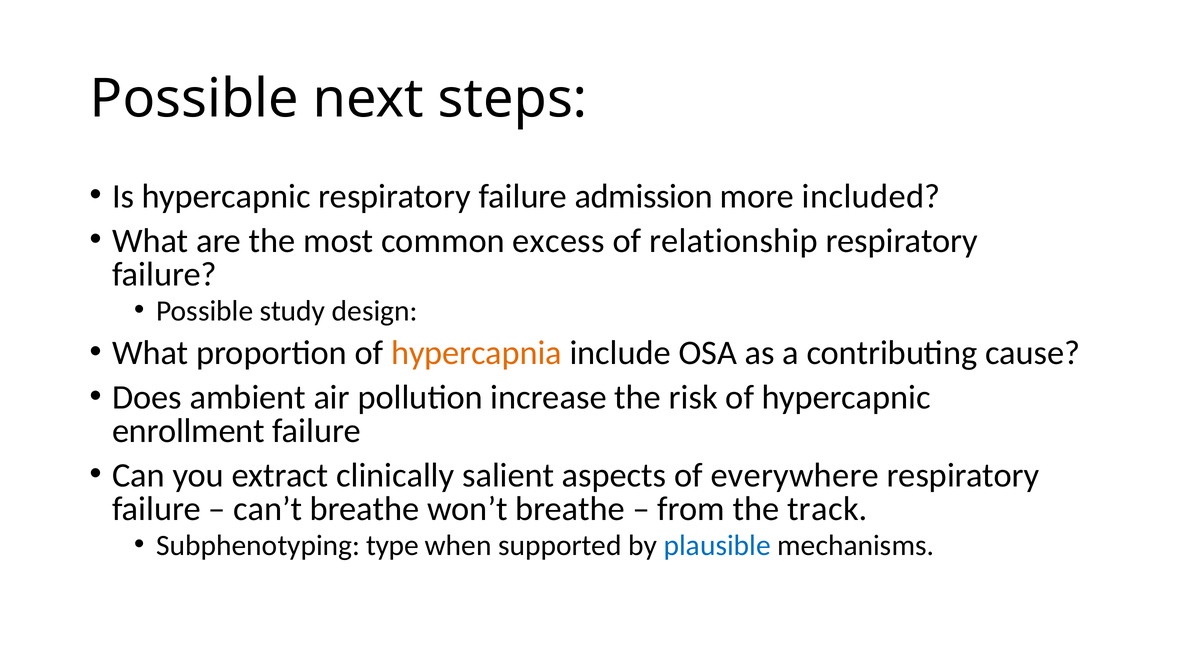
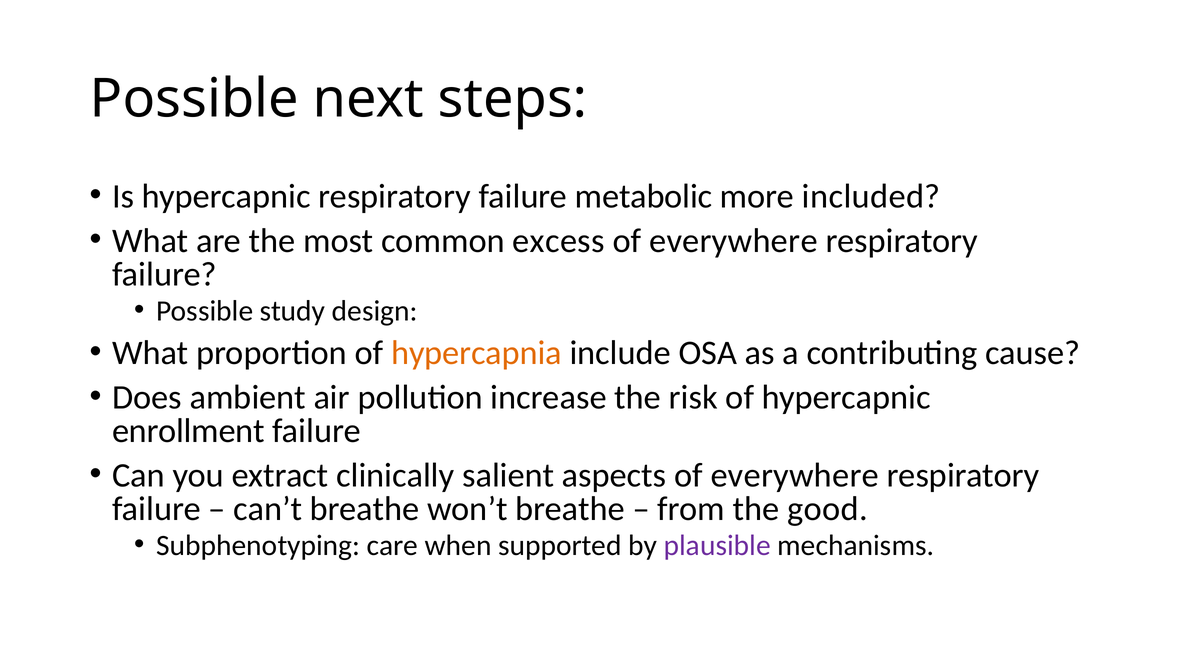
admission: admission -> metabolic (644, 197)
relationship: relationship -> everywhere (733, 241)
track: track -> good (827, 509)
type: type -> care (392, 546)
plausible colour: blue -> purple (717, 546)
